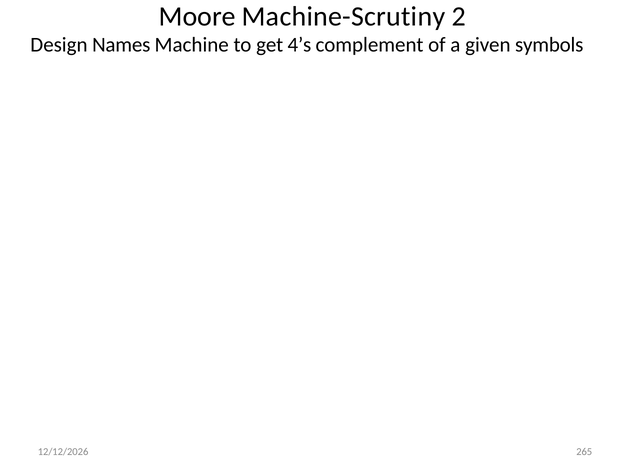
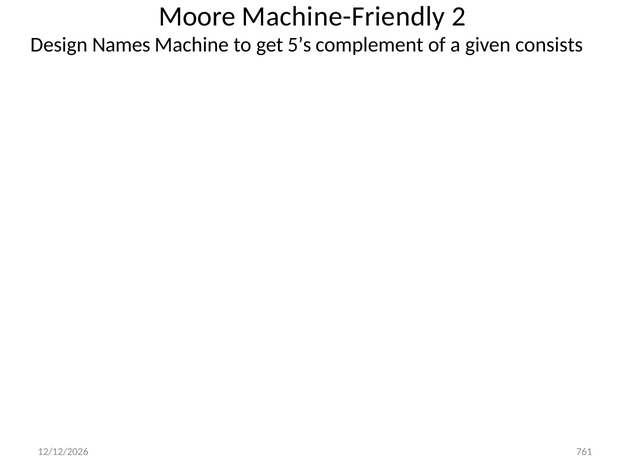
Machine-Scrutiny: Machine-Scrutiny -> Machine-Friendly (343, 16)
4’s: 4’s -> 5’s (299, 45)
symbols: symbols -> consists (549, 45)
265: 265 -> 761 (584, 451)
